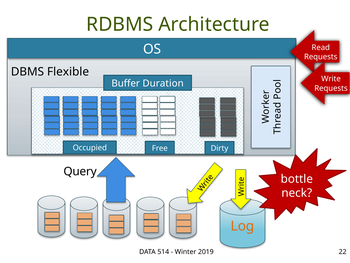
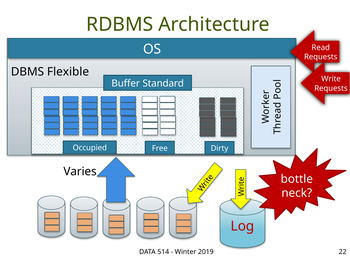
Duration: Duration -> Standard (163, 83)
Query: Query -> Varies (80, 171)
Log colour: orange -> red (242, 226)
